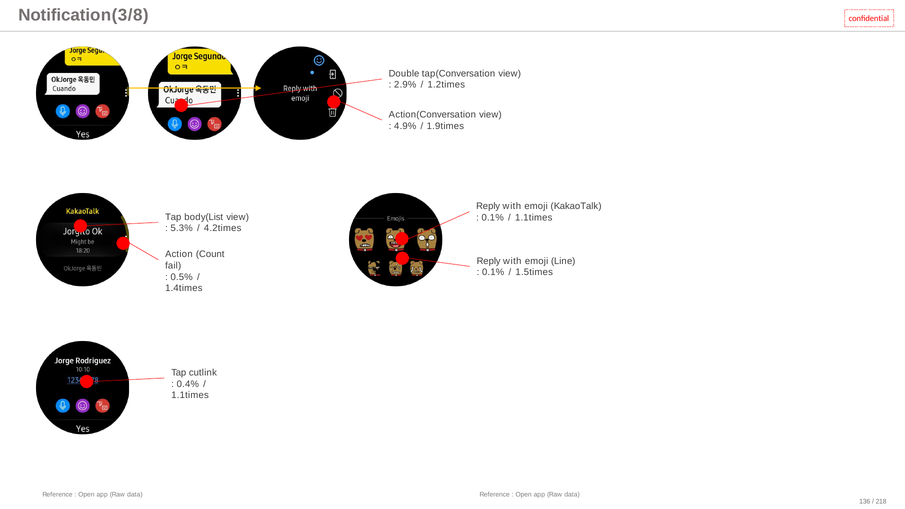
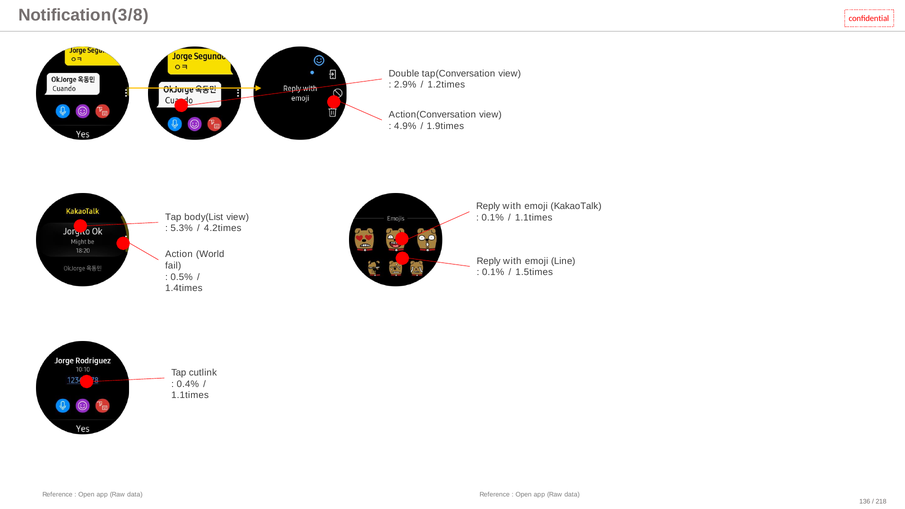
Count: Count -> World (210, 254)
